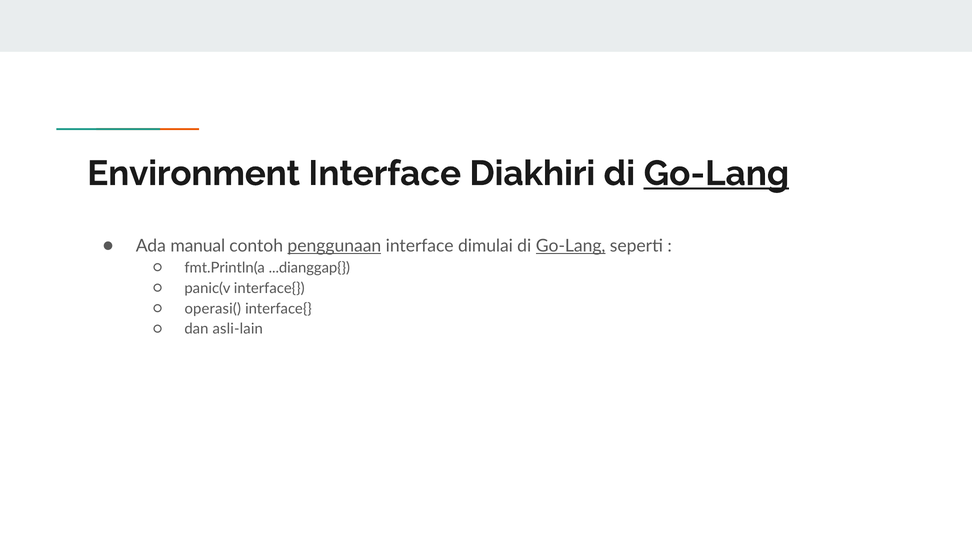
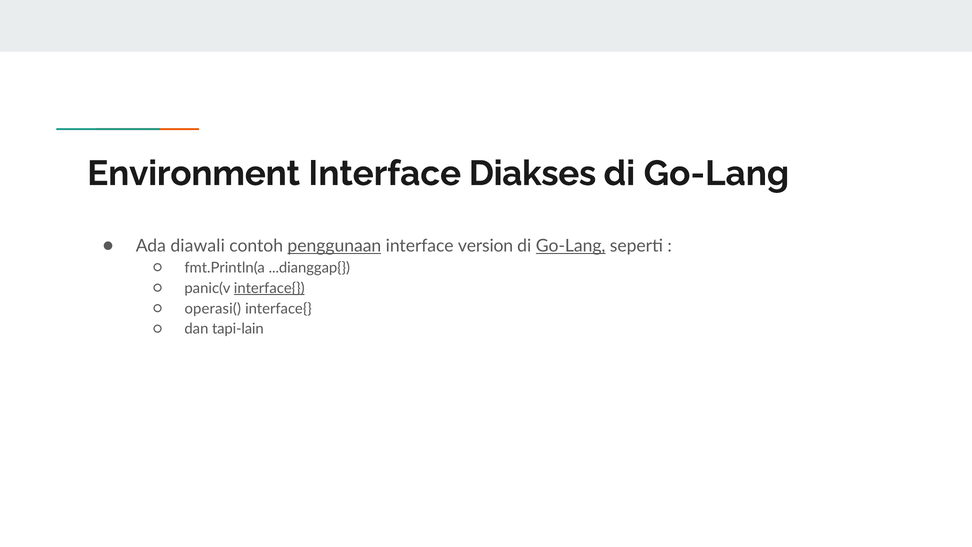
Diakhiri: Diakhiri -> Diakses (533, 173)
Go-Lang underline: present -> none (716, 173)
manual: manual -> diawali (198, 246)
dimulai: dimulai -> version (486, 246)
interface{ underline: none -> present (269, 288)
asli-lain: asli-lain -> tapi-lain (238, 329)
